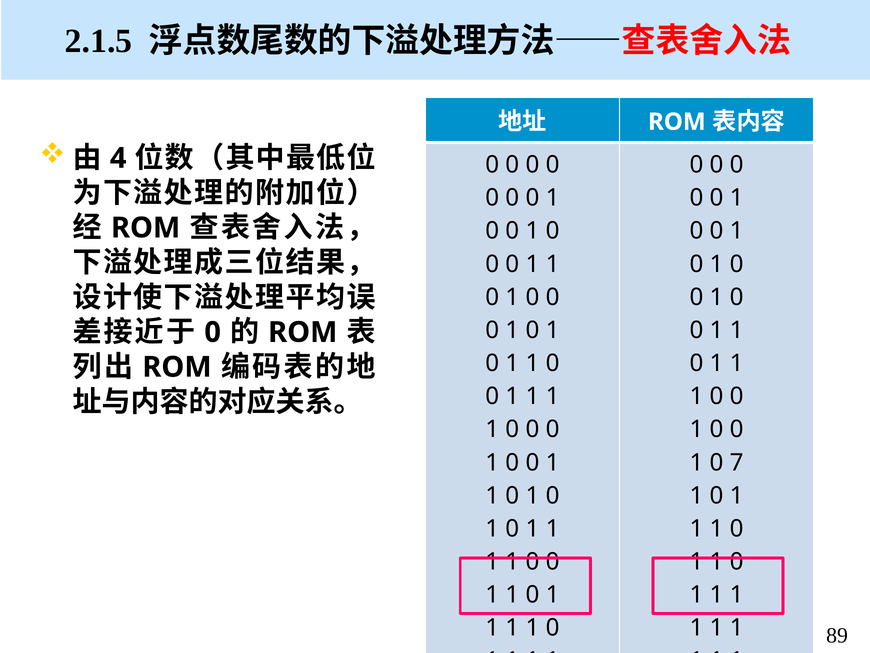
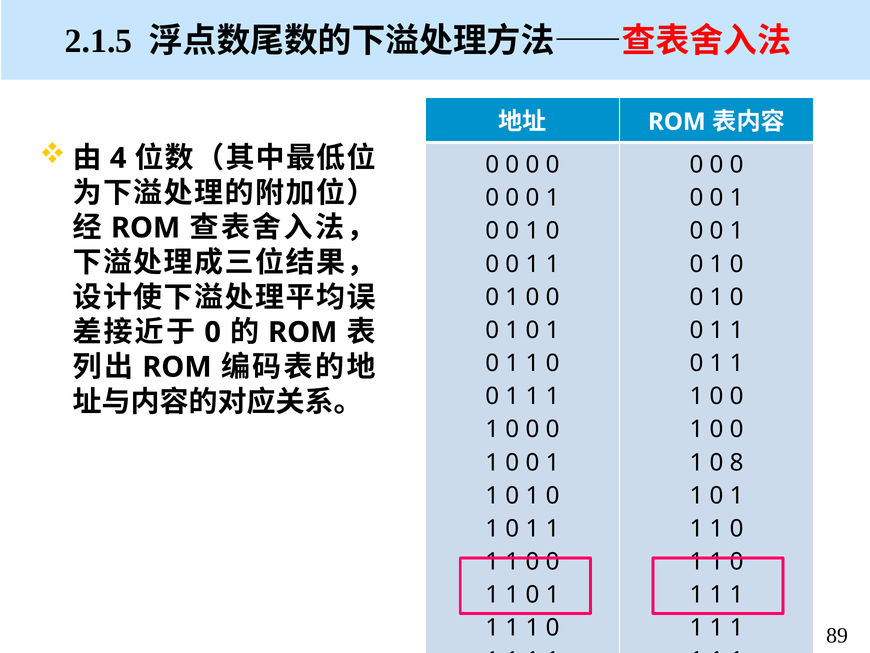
7: 7 -> 8 (737, 462)
